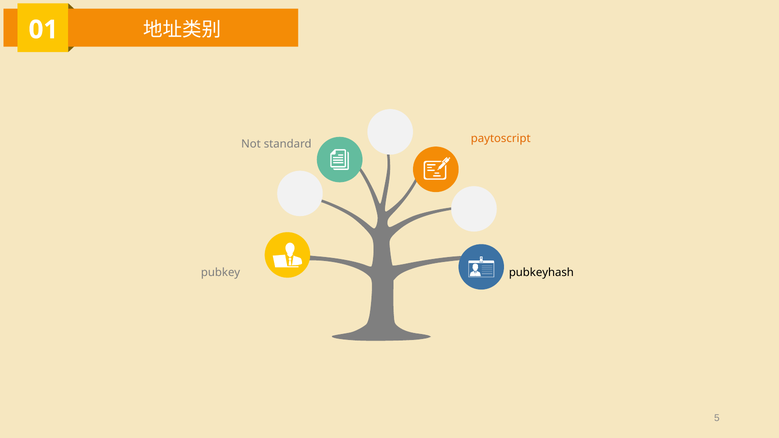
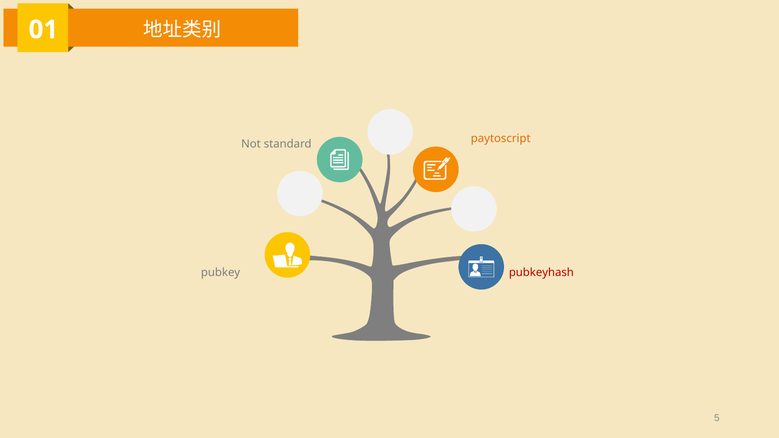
pubkeyhash colour: black -> red (541, 272)
